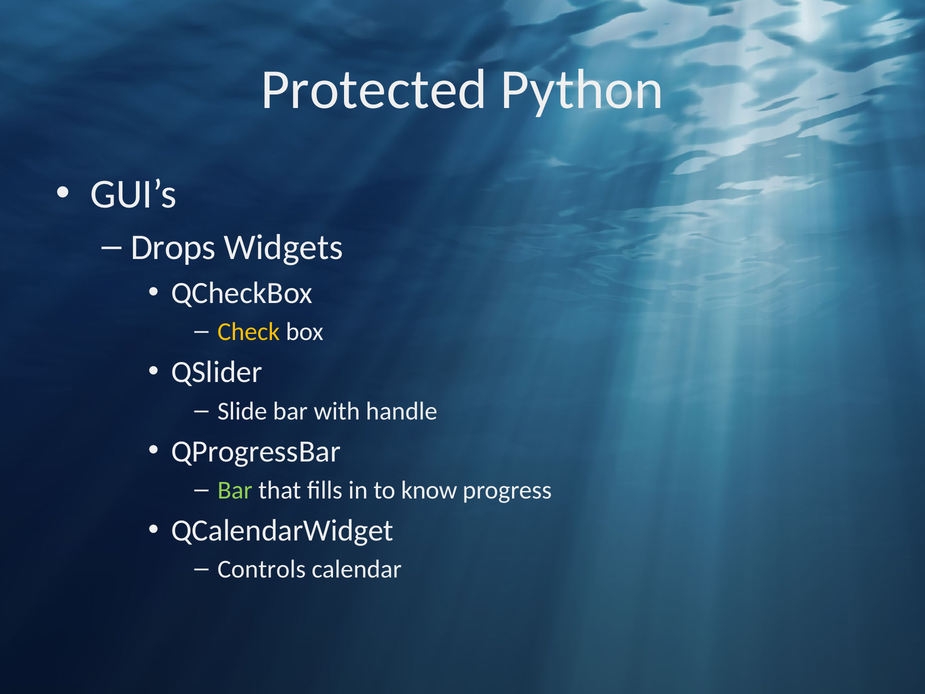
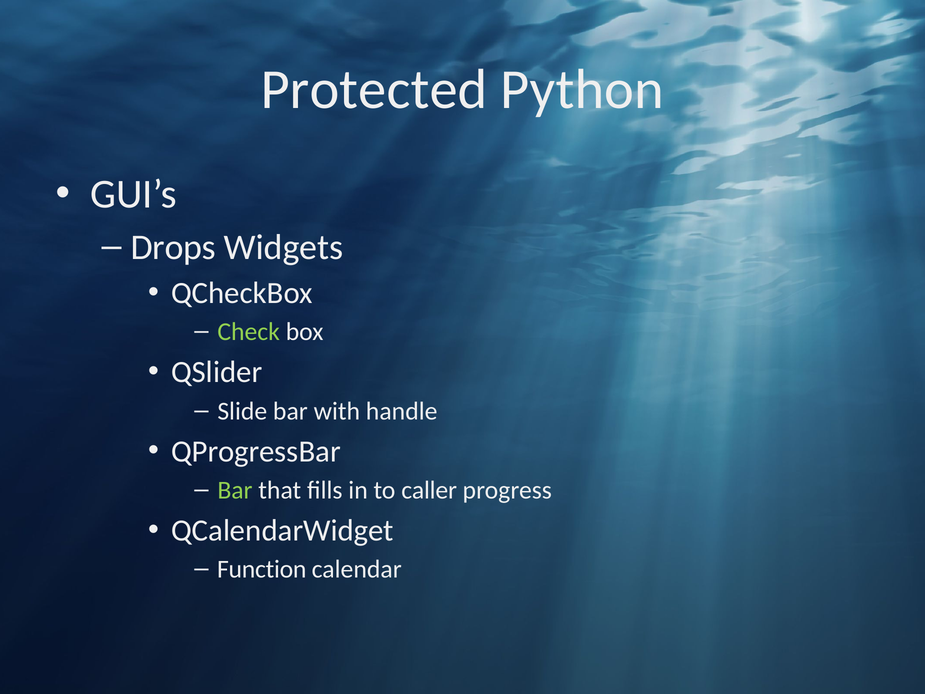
Check colour: yellow -> light green (249, 332)
know: know -> caller (429, 490)
Controls: Controls -> Function (262, 569)
